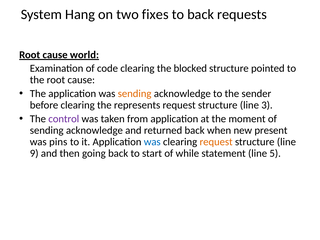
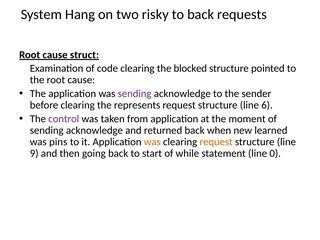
fixes: fixes -> risky (155, 14)
world: world -> struct (84, 55)
sending colour: orange -> purple (135, 94)
3: 3 -> 6 (267, 105)
present: present -> learned (271, 130)
was colour: blue -> orange (152, 142)
5: 5 -> 0 (275, 153)
